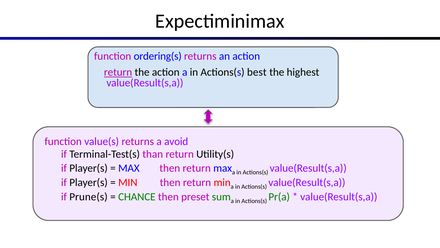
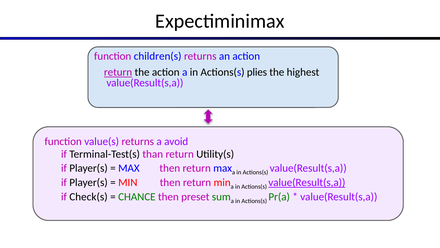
ordering(s: ordering(s -> children(s (158, 56)
best: best -> plies (257, 72)
value(Result(s,a underline: none -> present (307, 182)
Prune(s: Prune(s -> Check(s (88, 196)
